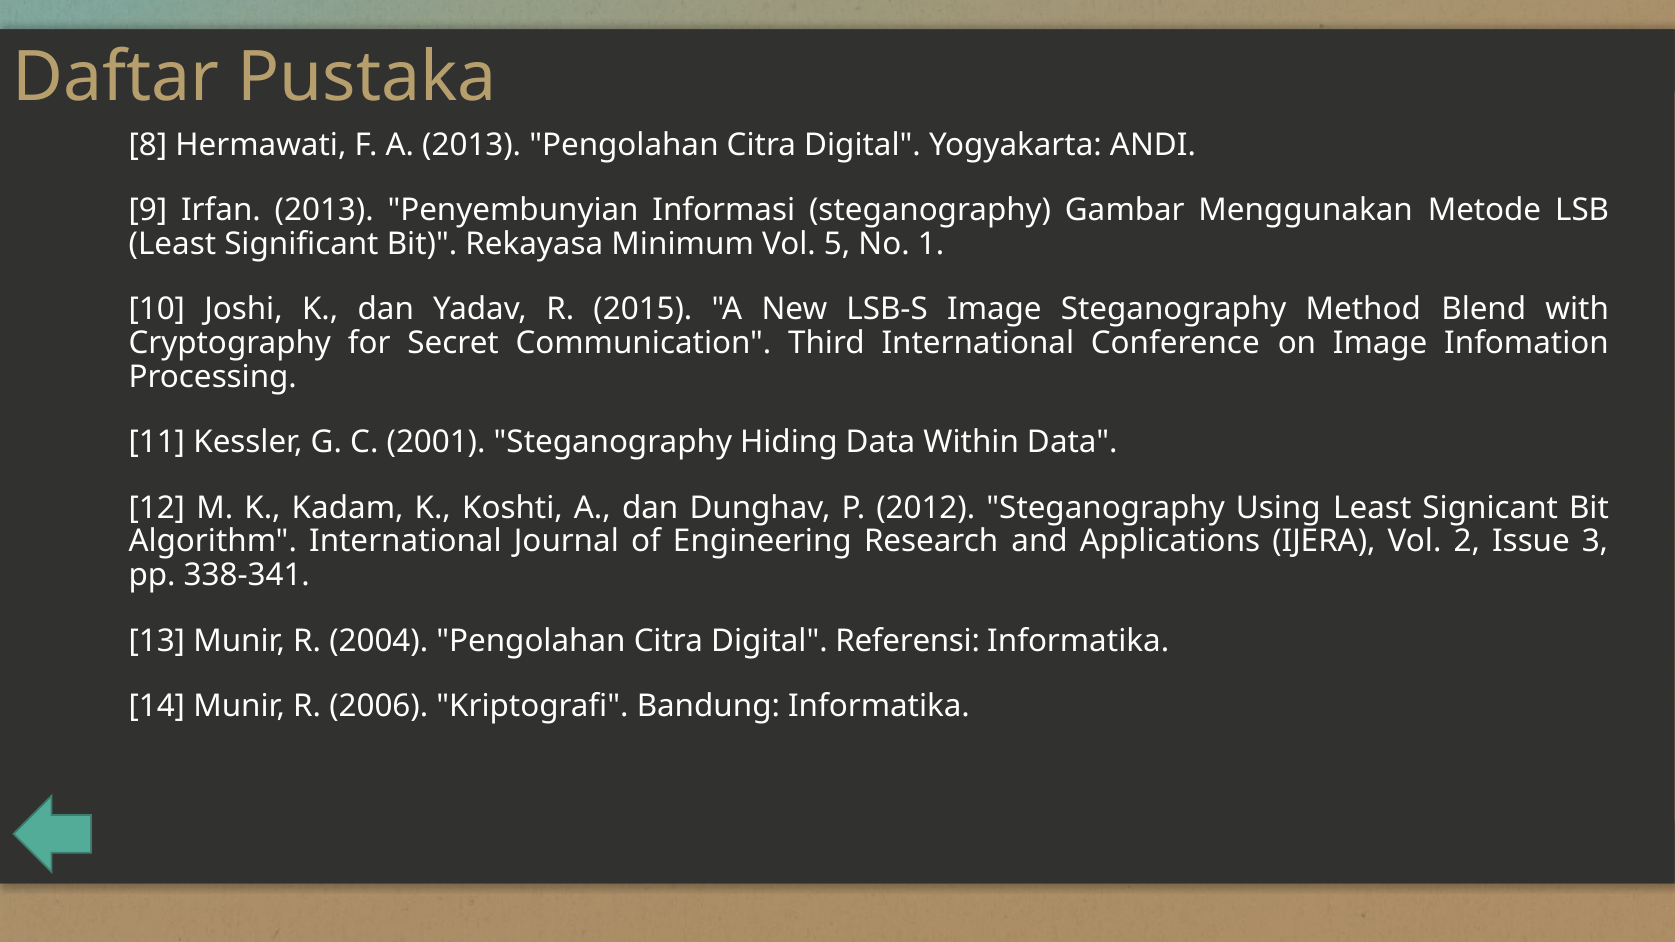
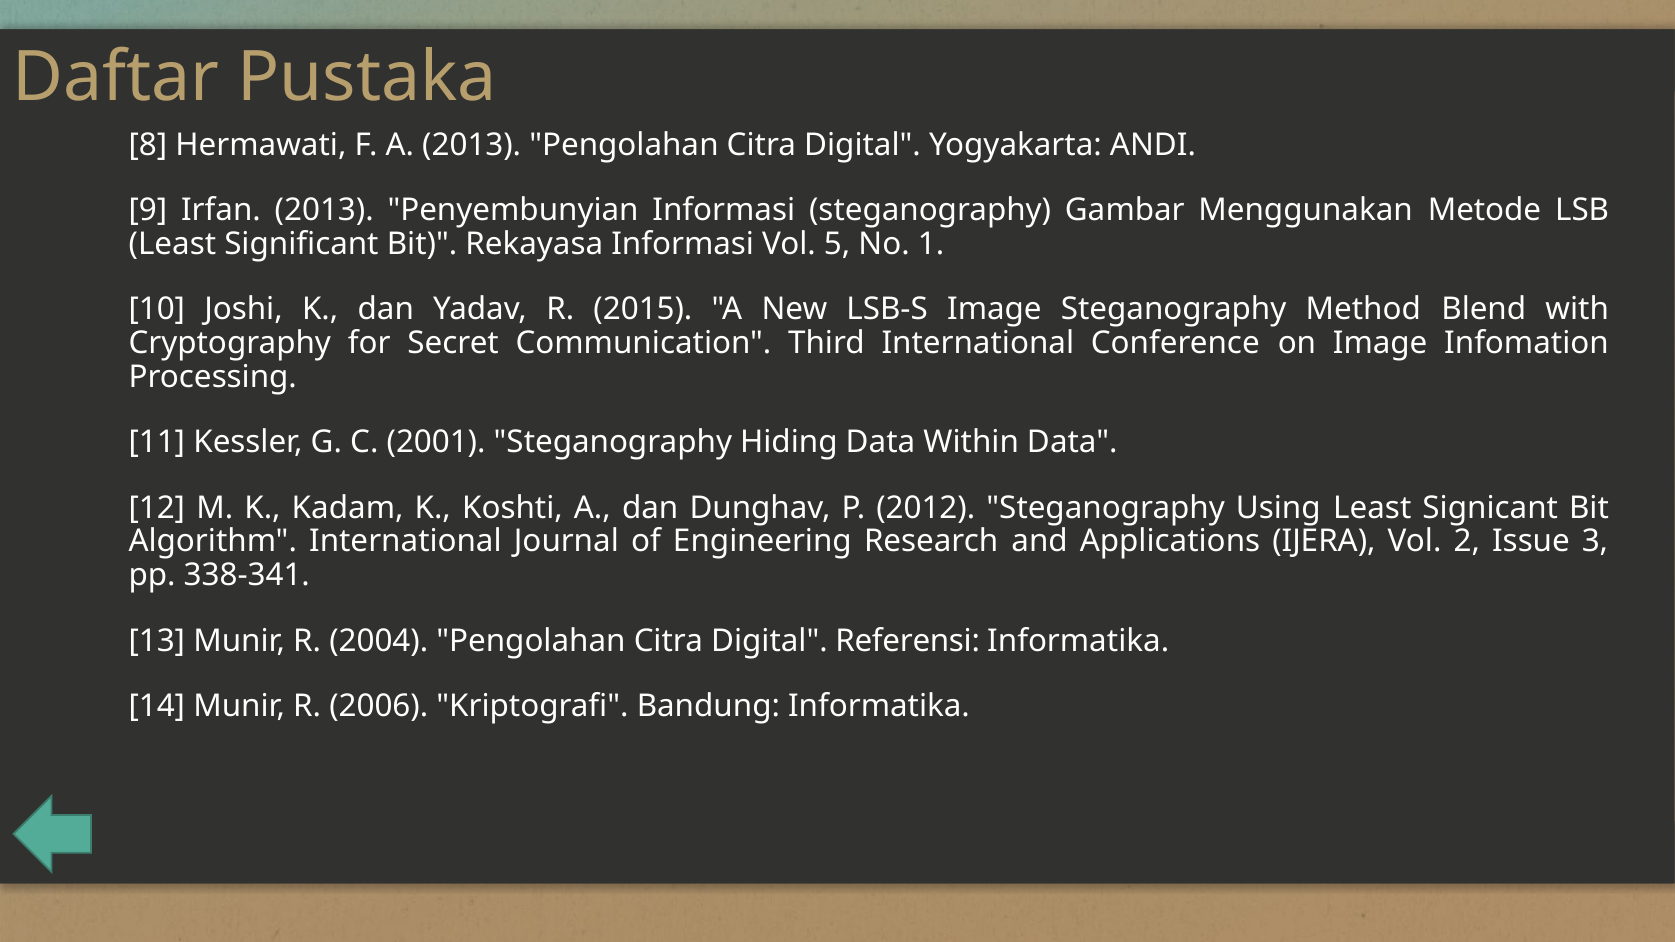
Rekayasa Minimum: Minimum -> Informasi (683, 244)
